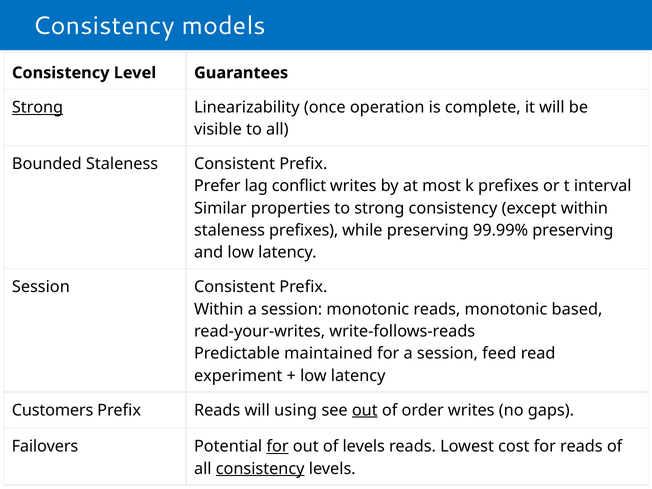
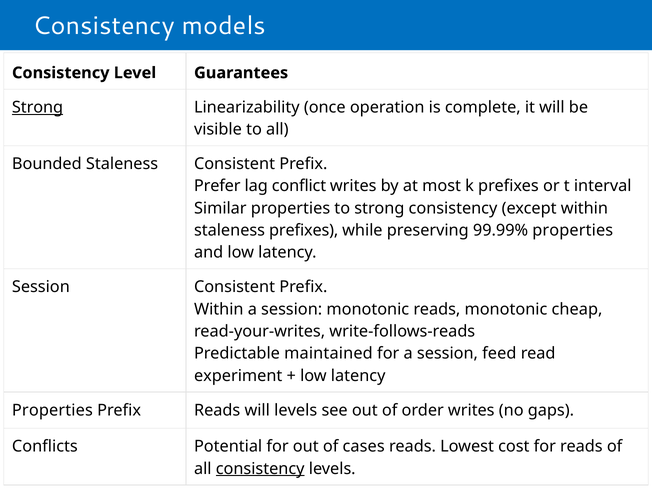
99.99% preserving: preserving -> properties (573, 230)
based: based -> cheap (577, 309)
Customers: Customers -> Properties (52, 410)
will using: using -> levels (296, 410)
out underline: present -> none (365, 410)
Failovers: Failovers -> Conflicts (45, 446)
for underline: present -> none (278, 446)
of levels: levels -> cases (364, 446)
